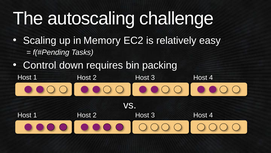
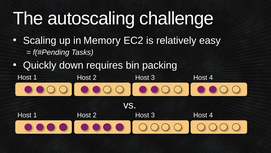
Control: Control -> Quickly (40, 65)
